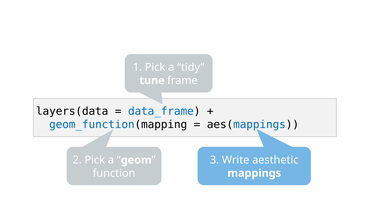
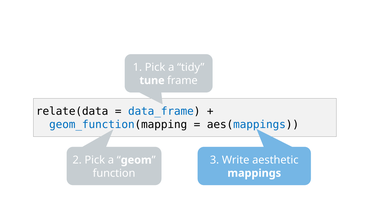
layers(data: layers(data -> relate(data (72, 111)
